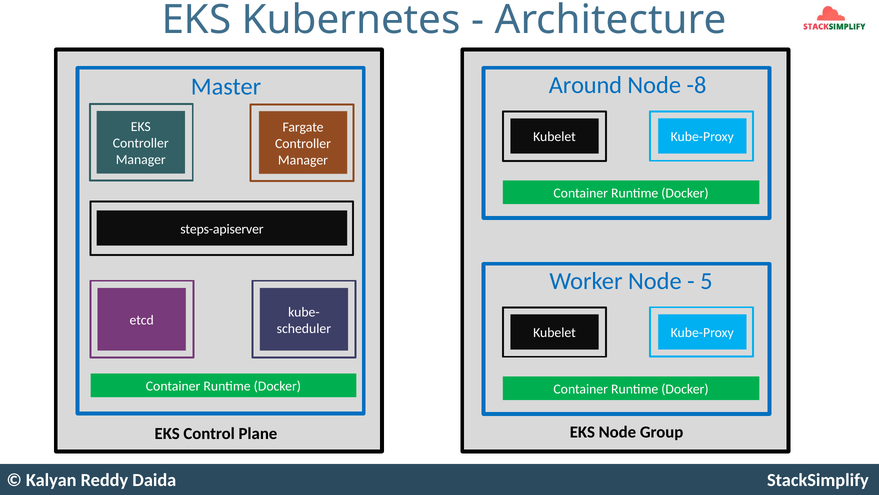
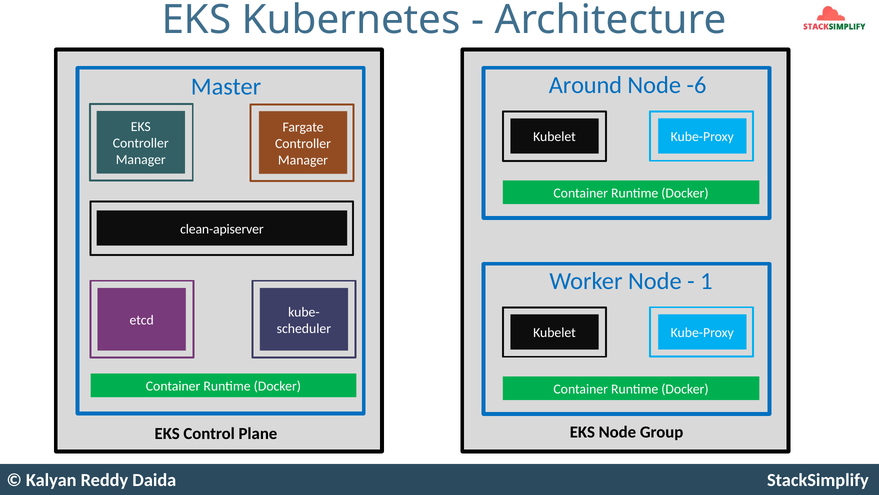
-8: -8 -> -6 (696, 85)
steps-apiserver: steps-apiserver -> clean-apiserver (222, 229)
5: 5 -> 1 (706, 281)
